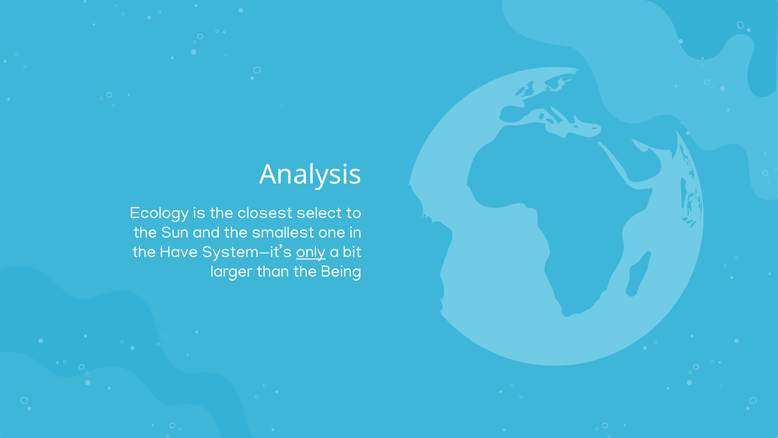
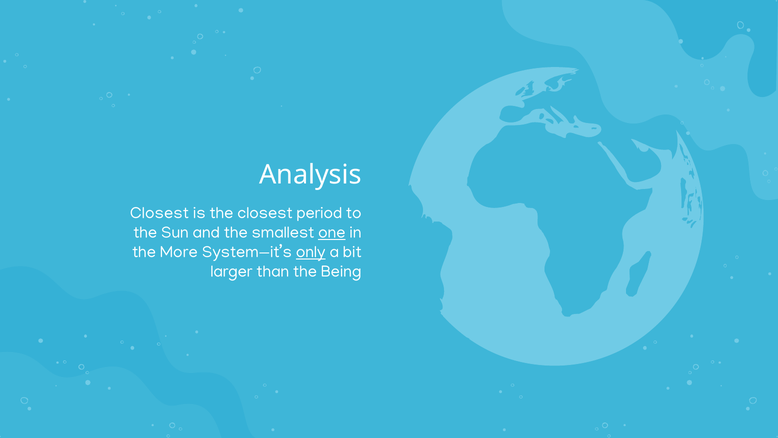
Ecology: Ecology -> Closest (159, 213)
select: select -> period (319, 213)
one underline: none -> present (332, 232)
Have: Have -> More (179, 252)
